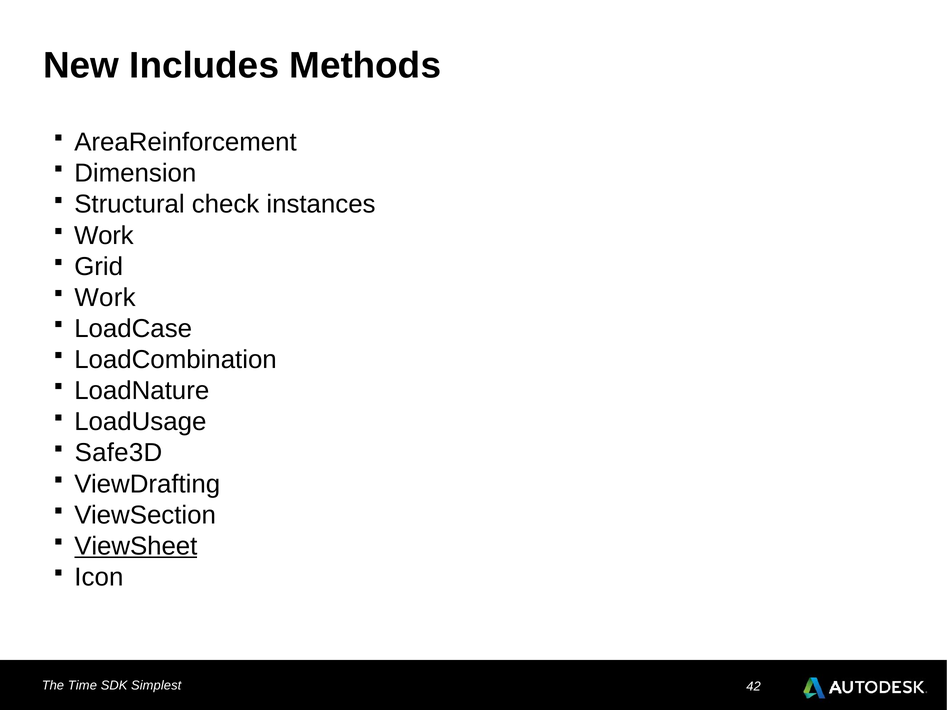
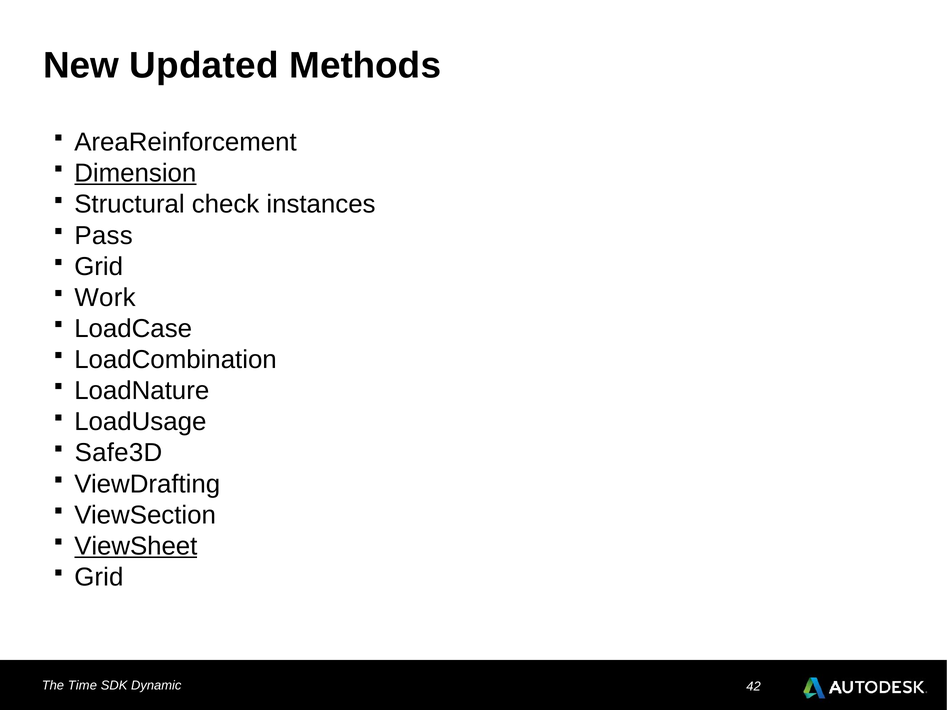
Includes: Includes -> Updated (204, 66)
Dimension underline: none -> present (135, 173)
Work: Work -> Pass (104, 236)
Icon: Icon -> Grid (99, 577)
Simplest: Simplest -> Dynamic (156, 685)
